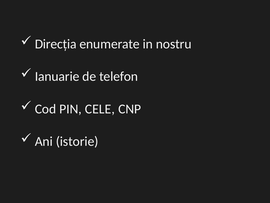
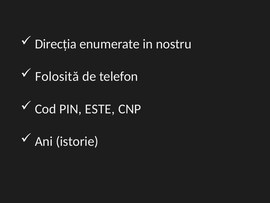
Ianuarie: Ianuarie -> Folosită (57, 76)
CELE: CELE -> ESTE (100, 109)
